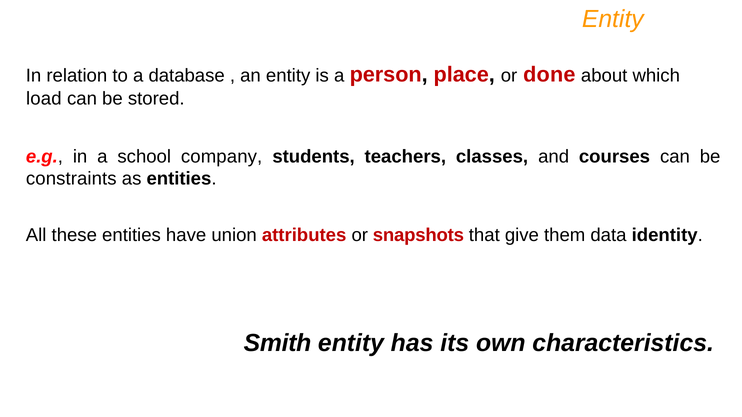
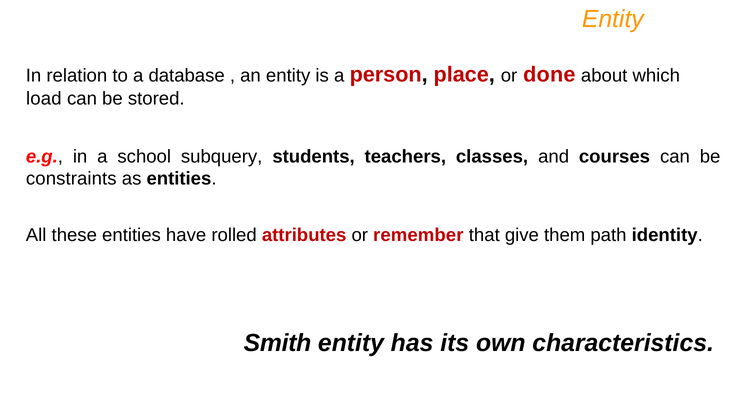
company: company -> subquery (222, 157)
union: union -> rolled (234, 235)
snapshots: snapshots -> remember (418, 235)
data: data -> path (608, 235)
